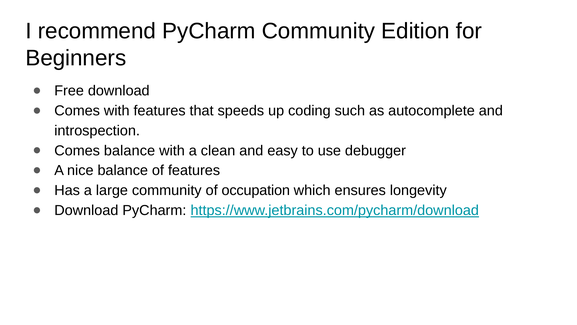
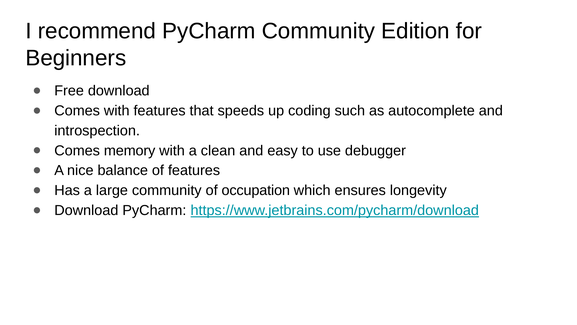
Comes balance: balance -> memory (130, 150)
